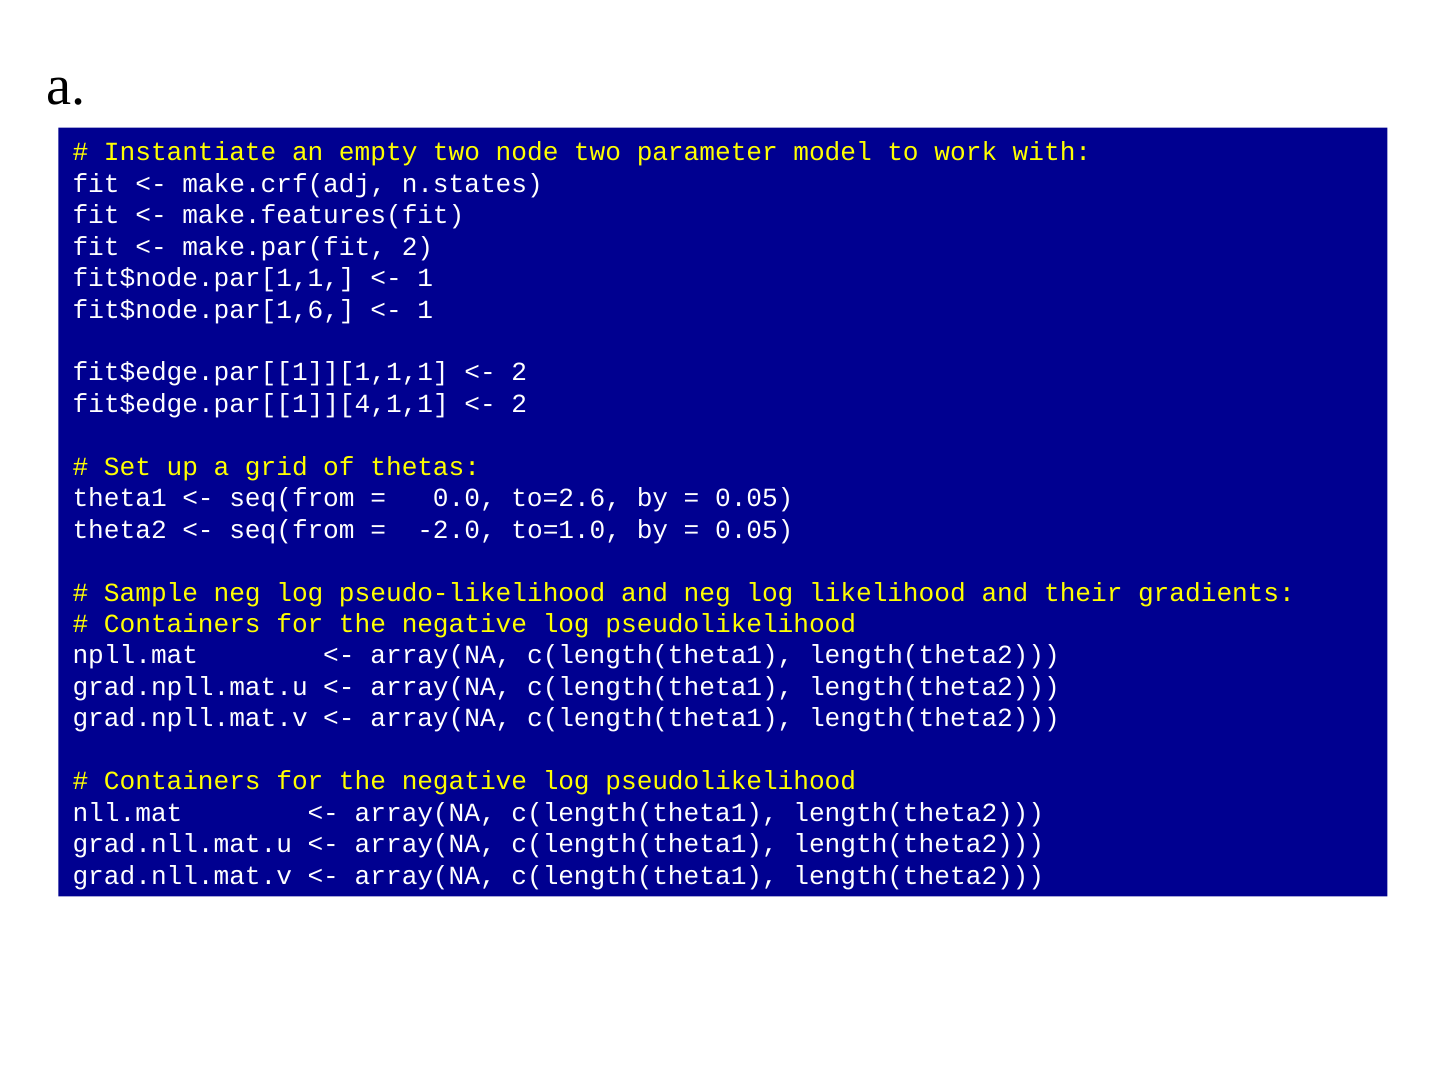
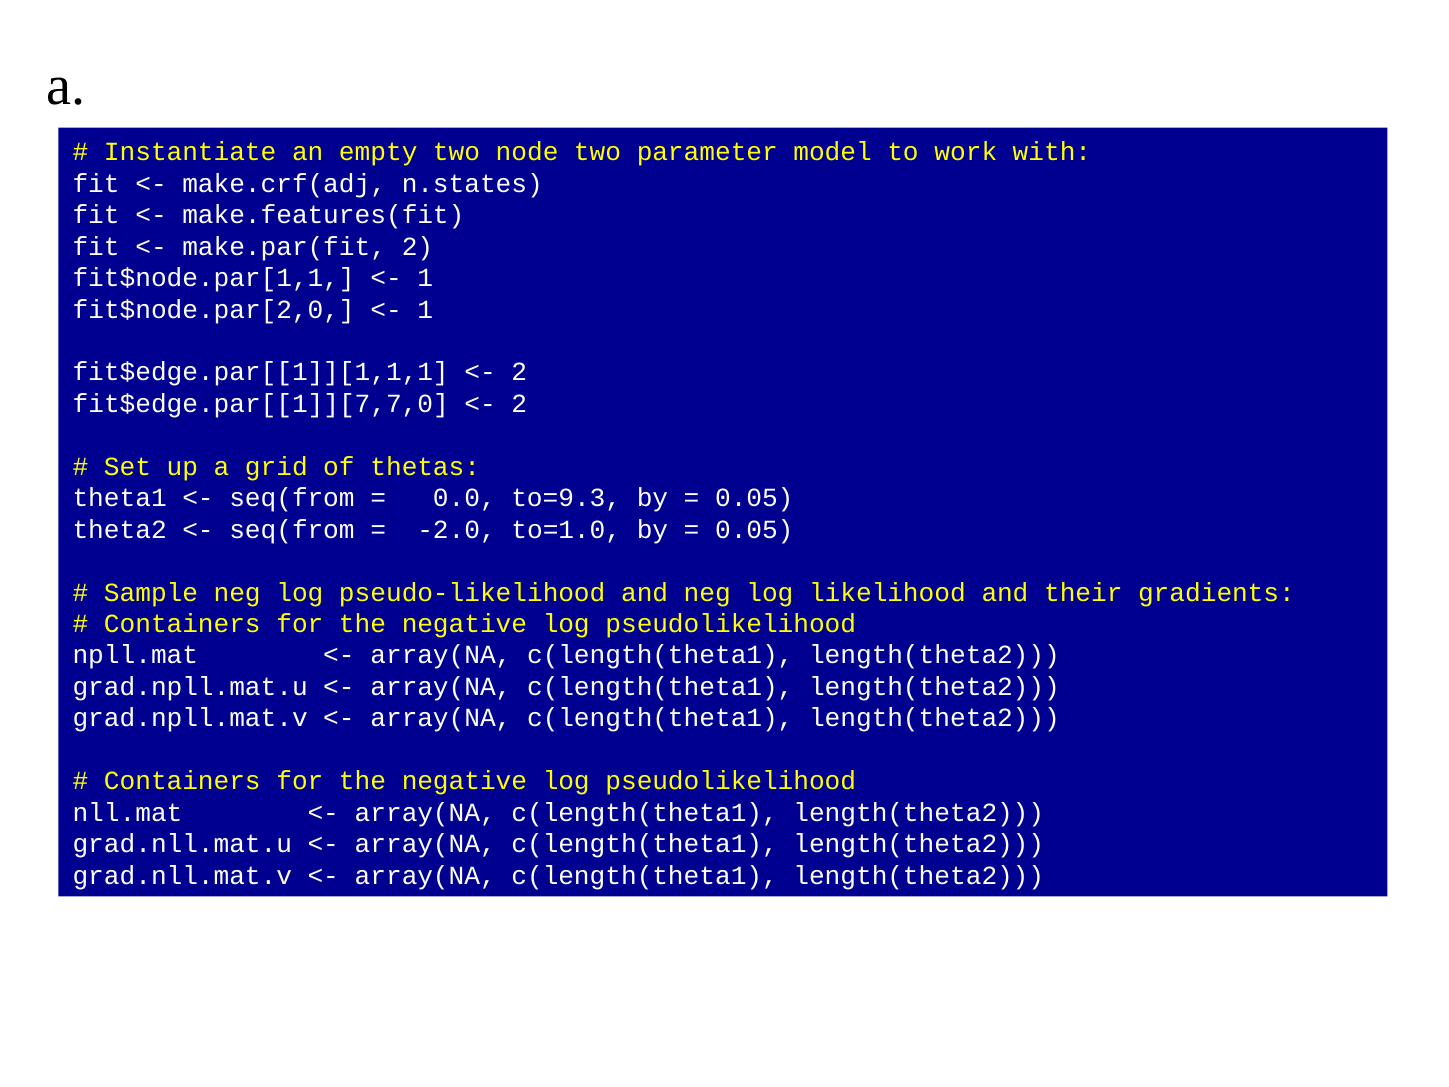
fit$node.par[1,6: fit$node.par[1,6 -> fit$node.par[2,0 (214, 309)
fit$edge.par[[1]][4,1,1: fit$edge.par[[1]][4,1,1 -> fit$edge.par[[1]][7,7,0 (261, 404)
to=2.6: to=2.6 -> to=9.3 (566, 498)
